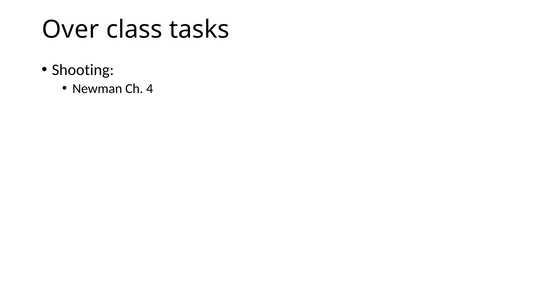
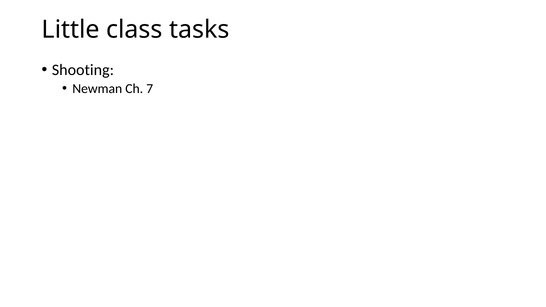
Over: Over -> Little (71, 30)
4: 4 -> 7 (150, 89)
